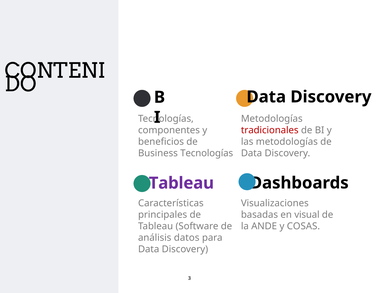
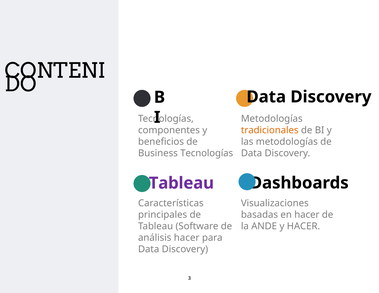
tradicionales colour: red -> orange (270, 130)
en visual: visual -> hacer (307, 215)
y COSAS: COSAS -> HACER (303, 226)
análisis datos: datos -> hacer (187, 238)
